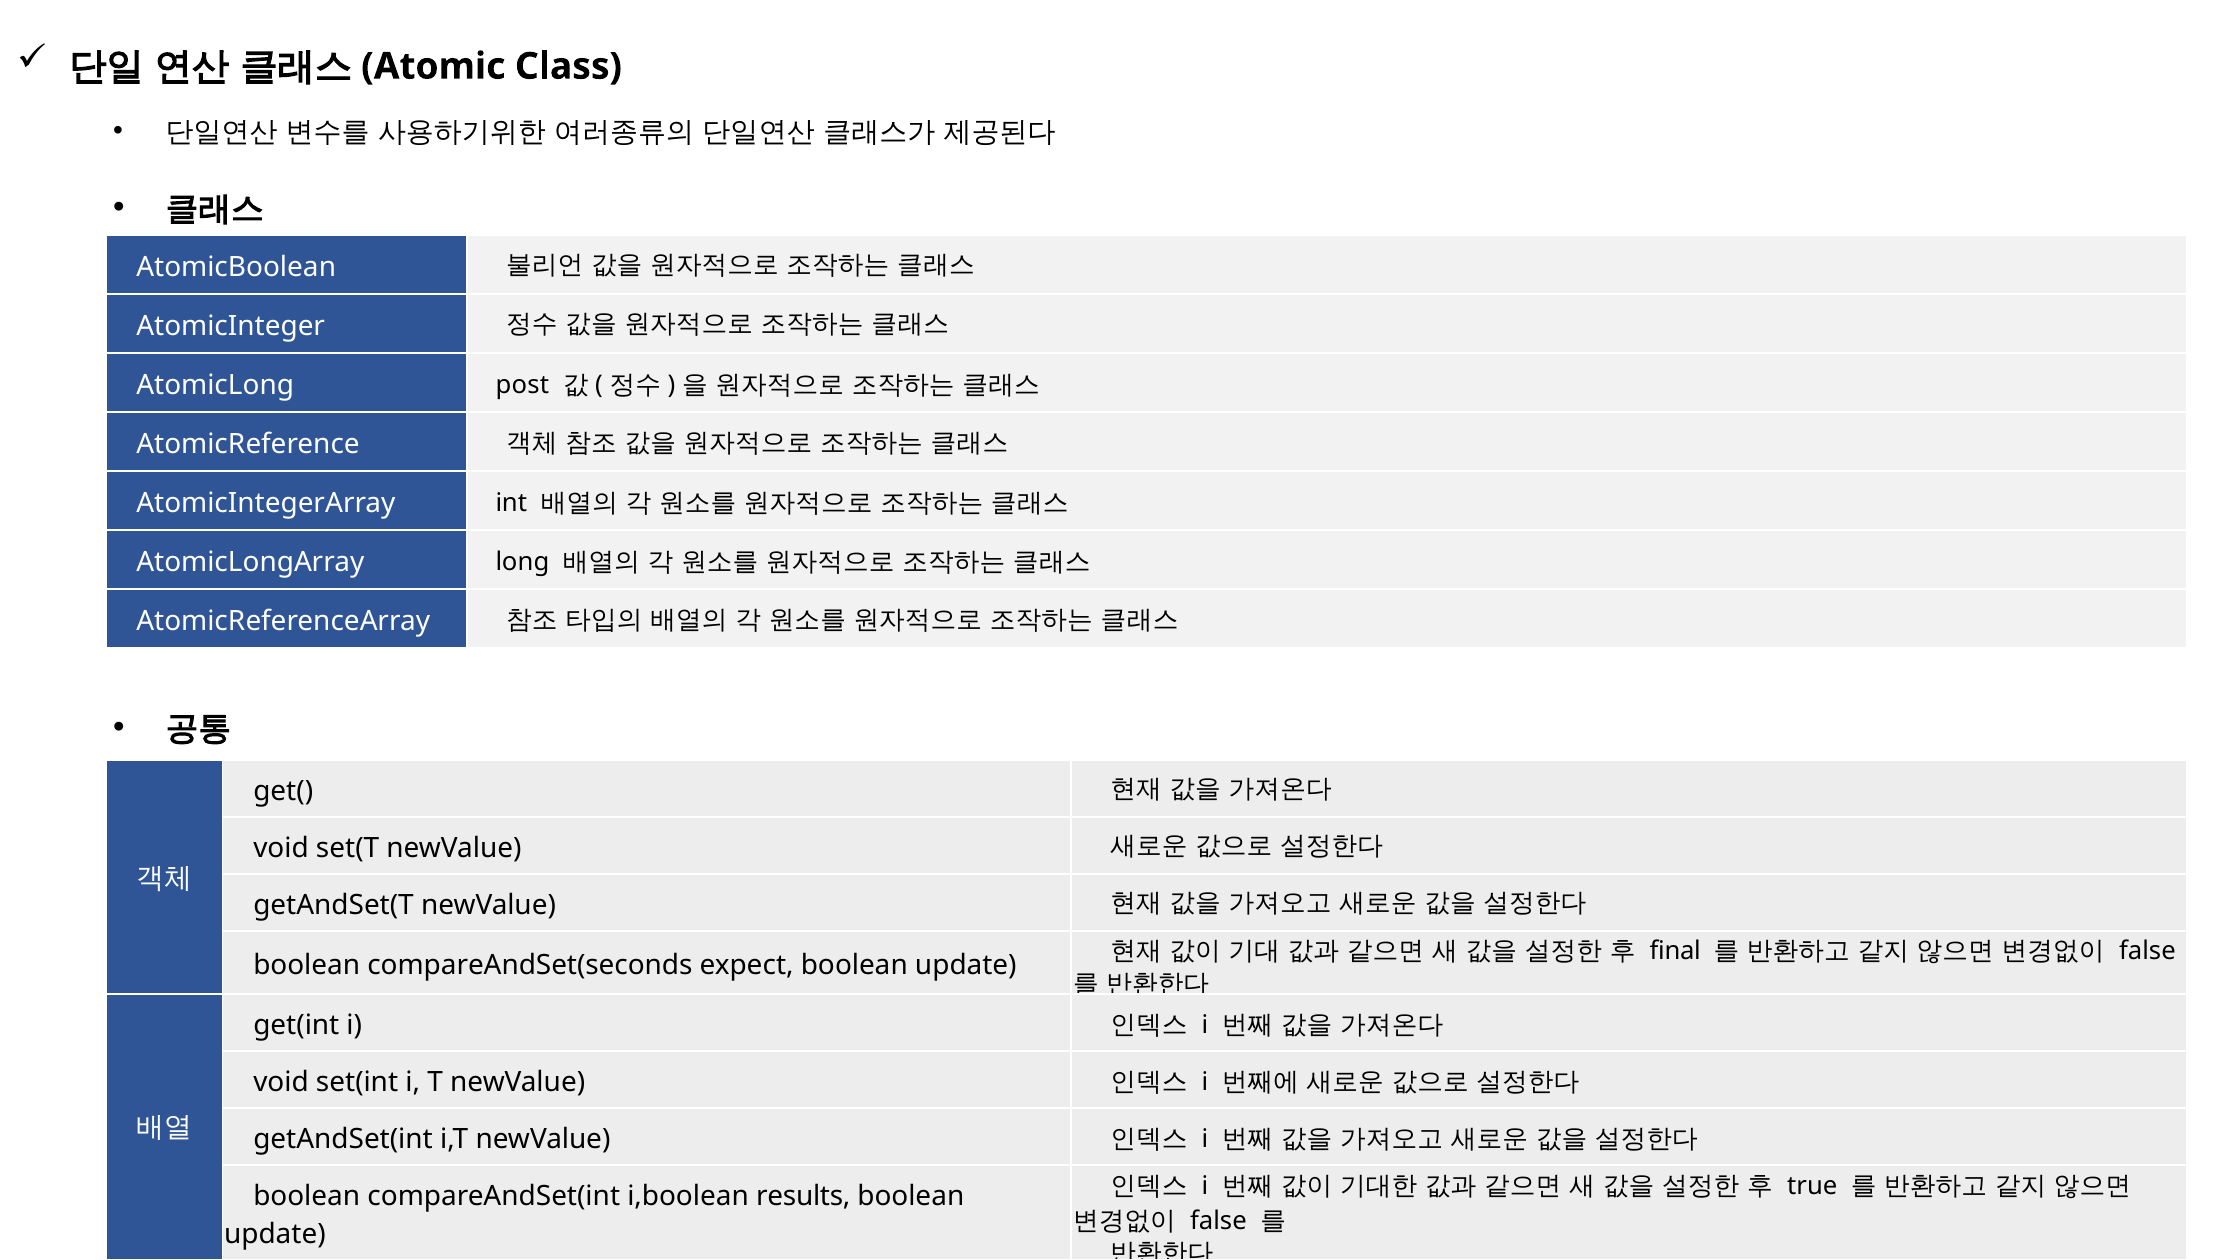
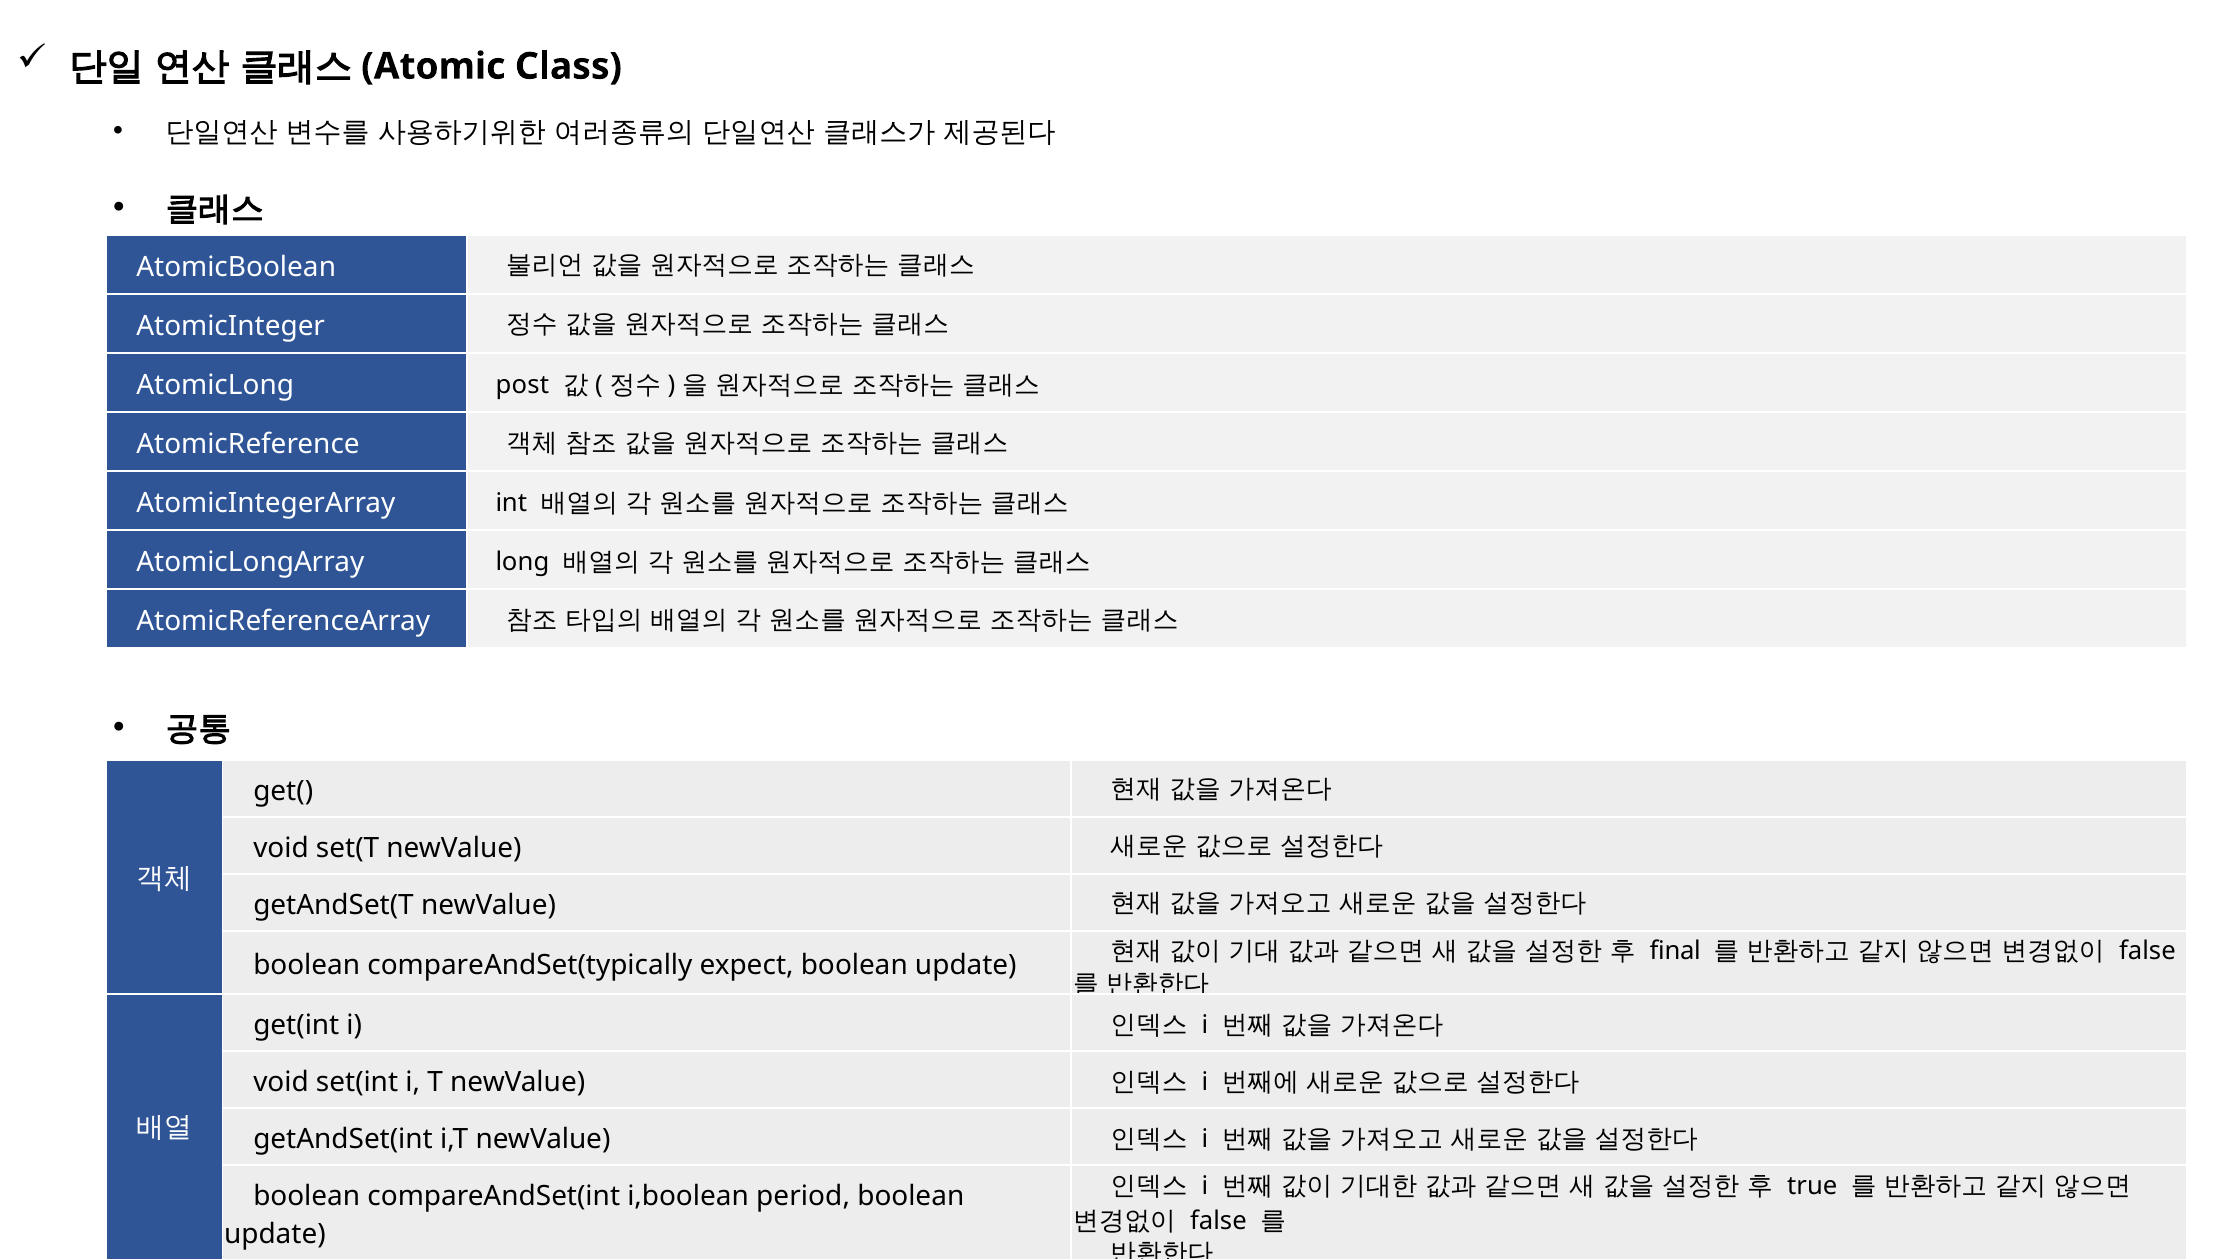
compareAndSet(seconds: compareAndSet(seconds -> compareAndSet(typically (530, 965)
results: results -> period (803, 1196)
